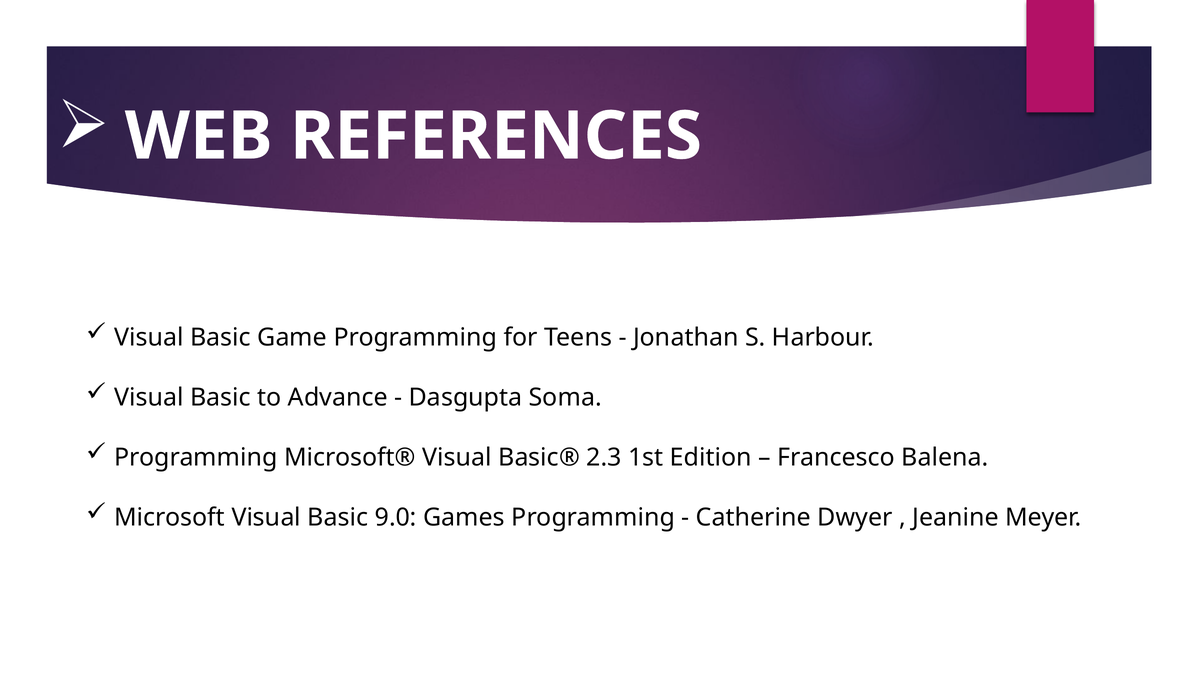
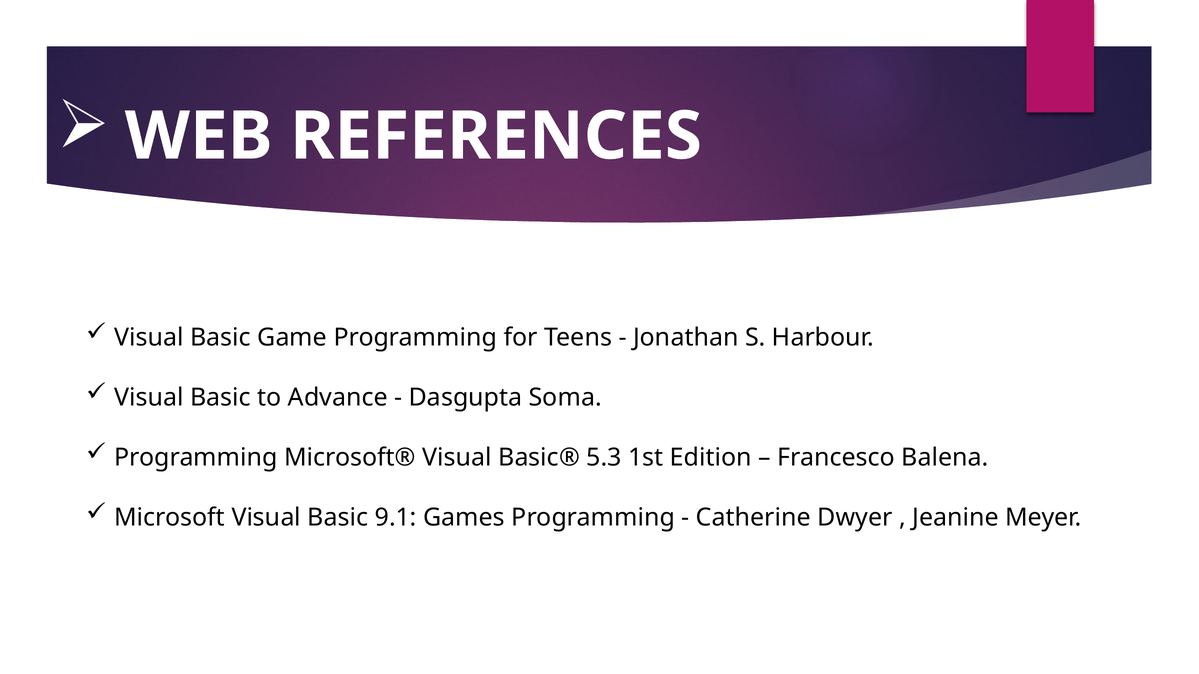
2.3: 2.3 -> 5.3 (604, 458)
9.0: 9.0 -> 9.1 (396, 518)
